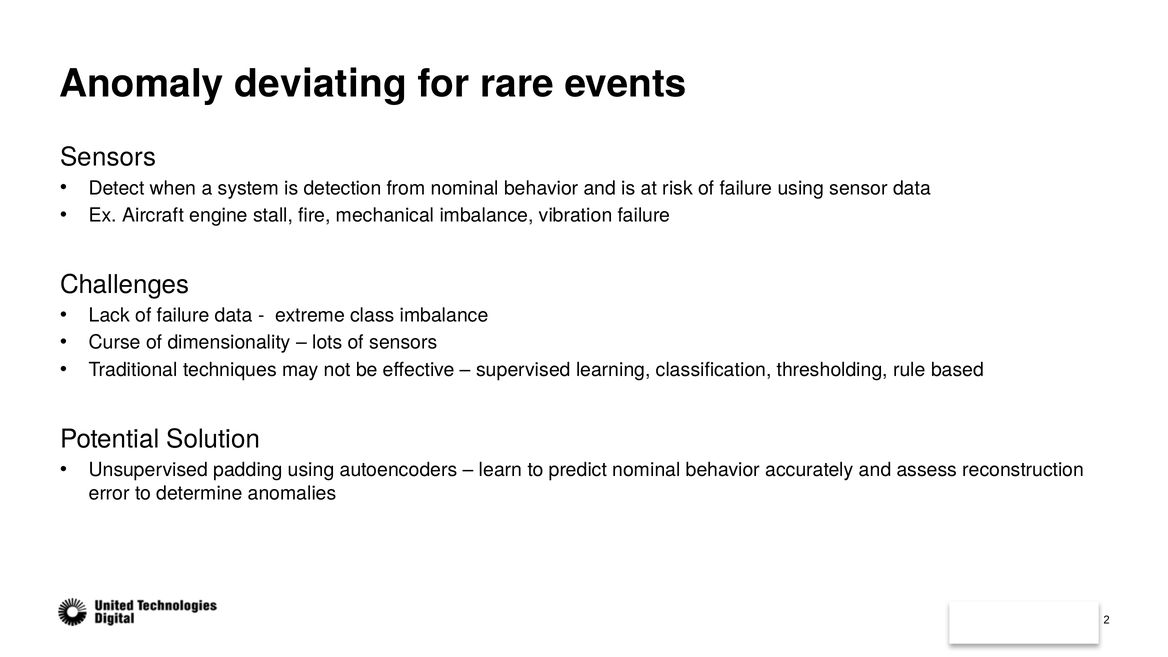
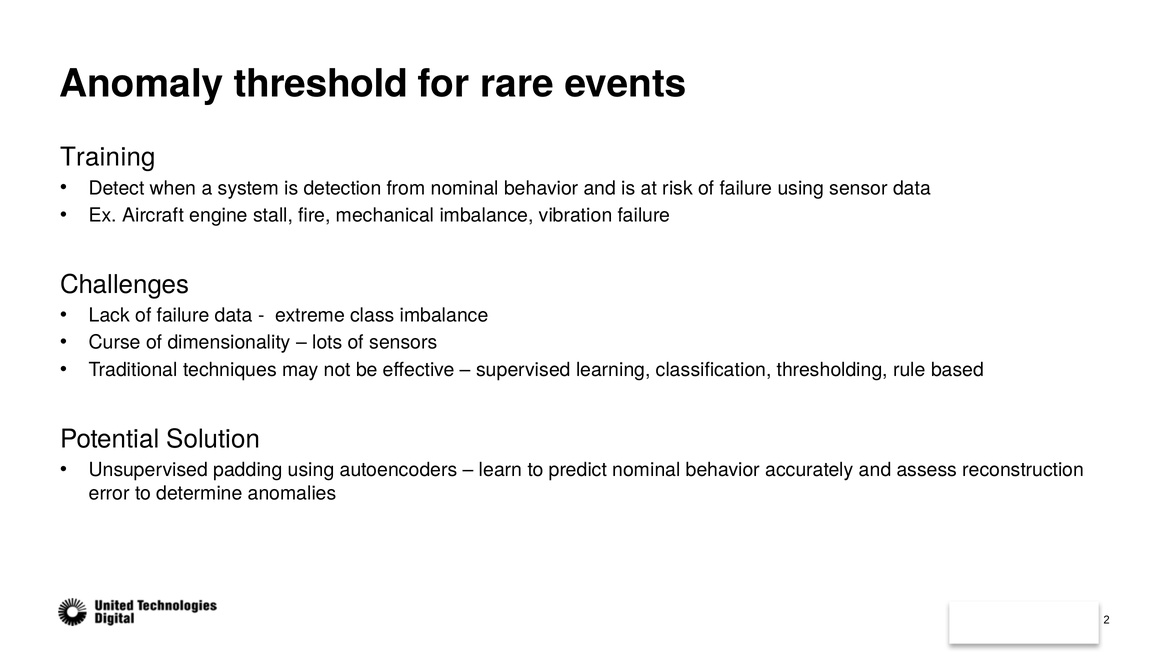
deviating: deviating -> threshold (321, 84)
Sensors: Sensors -> Training (108, 157)
